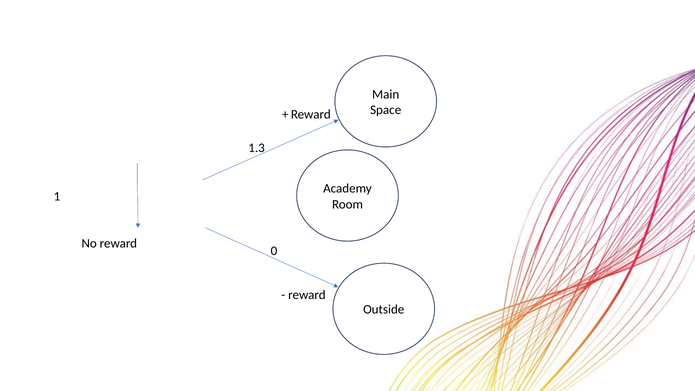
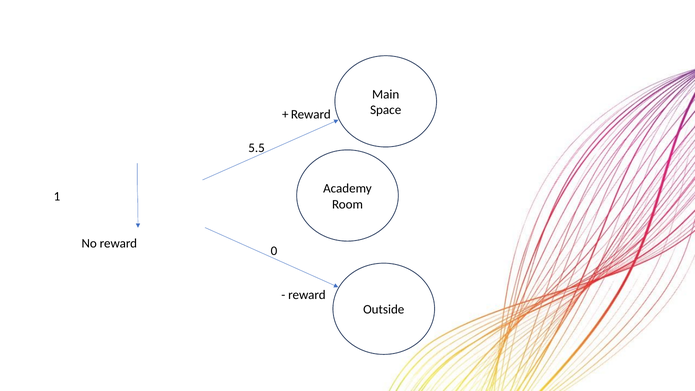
1.3: 1.3 -> 5.5 (257, 148)
